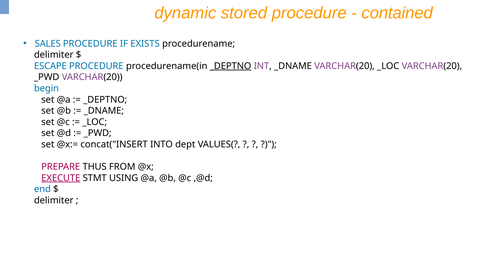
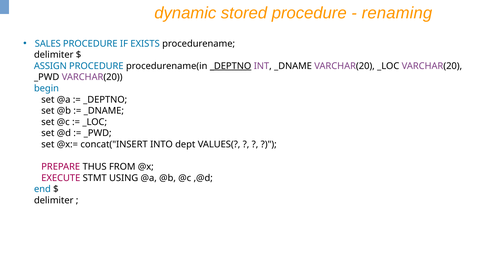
contained: contained -> renaming (397, 13)
ESCAPE: ESCAPE -> ASSIGN (50, 66)
EXECUTE underline: present -> none (61, 178)
